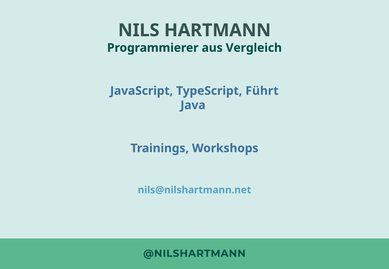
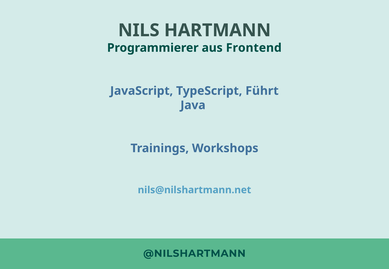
Vergleich: Vergleich -> Frontend (254, 48)
